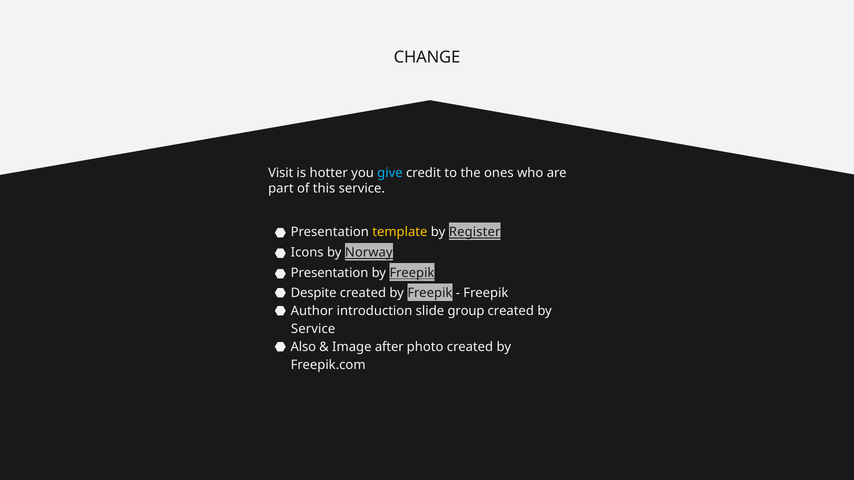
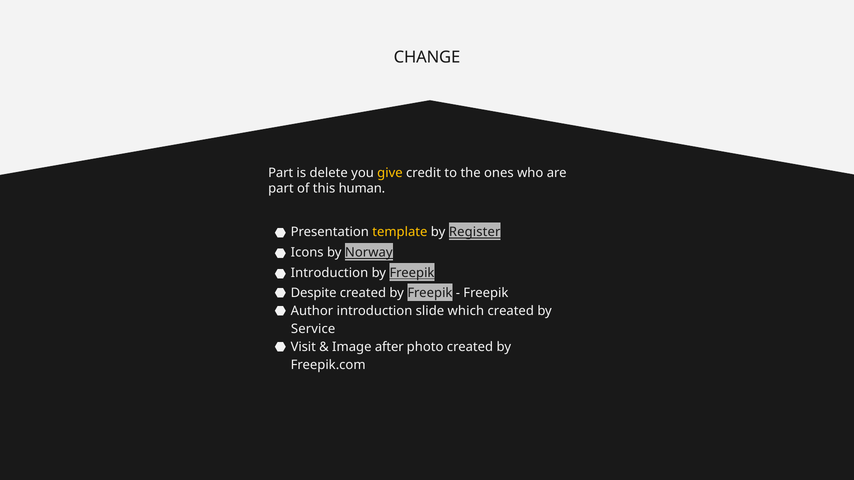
Visit: Visit -> Part (281, 173)
hotter: hotter -> delete (329, 173)
give colour: light blue -> yellow (390, 173)
this service: service -> human (362, 189)
Presentation: Presentation -> Introduction (329, 273)
group: group -> which (466, 311)
Also: Also -> Visit (303, 347)
